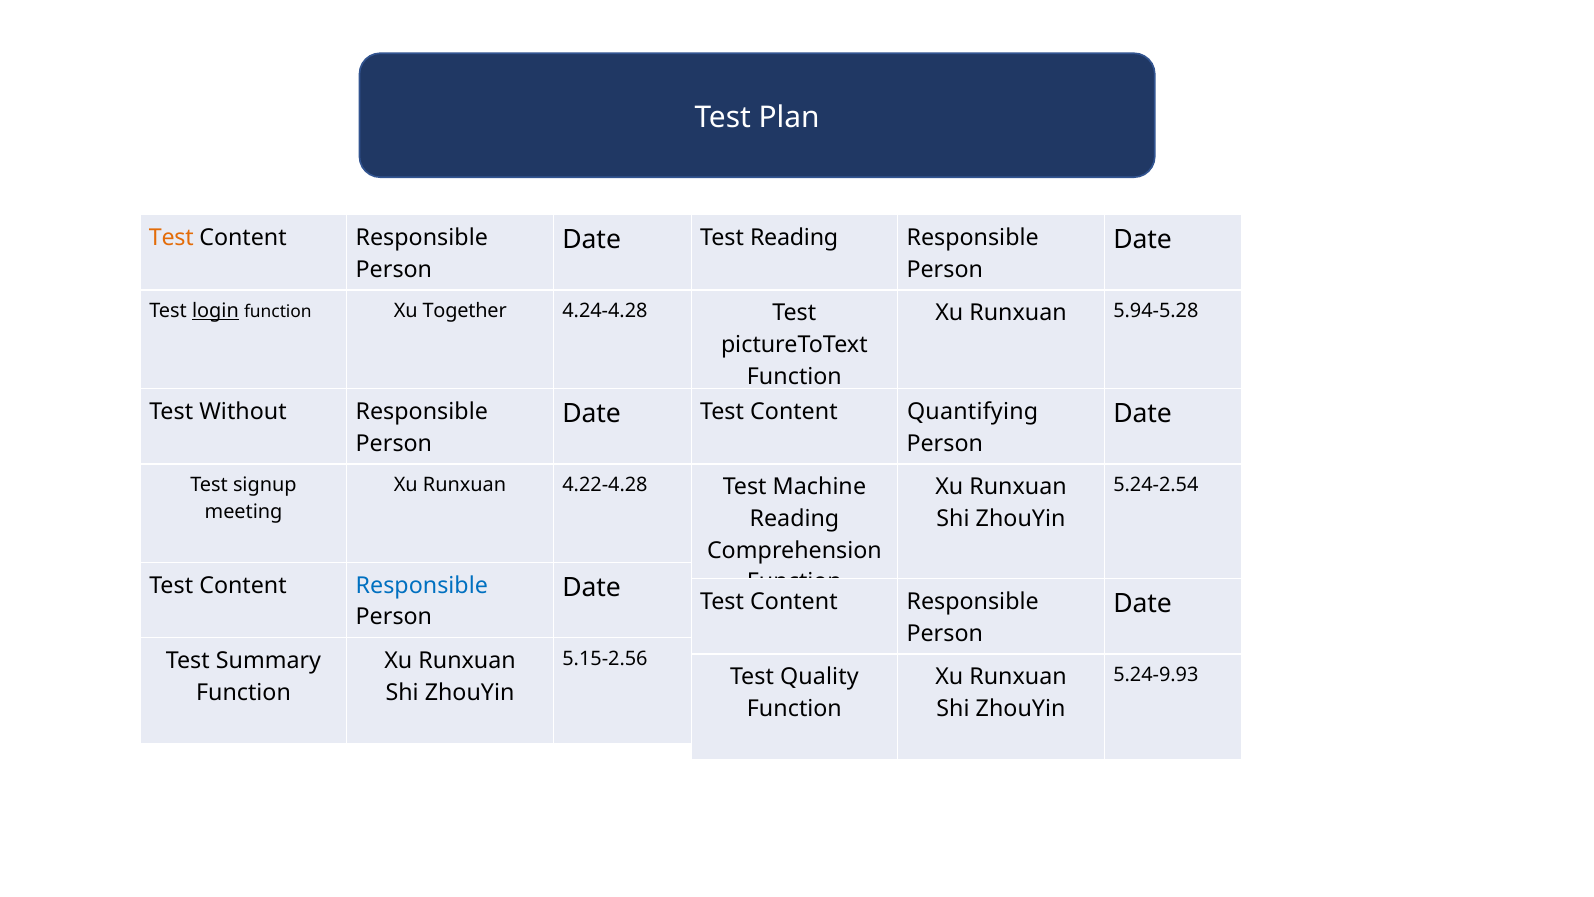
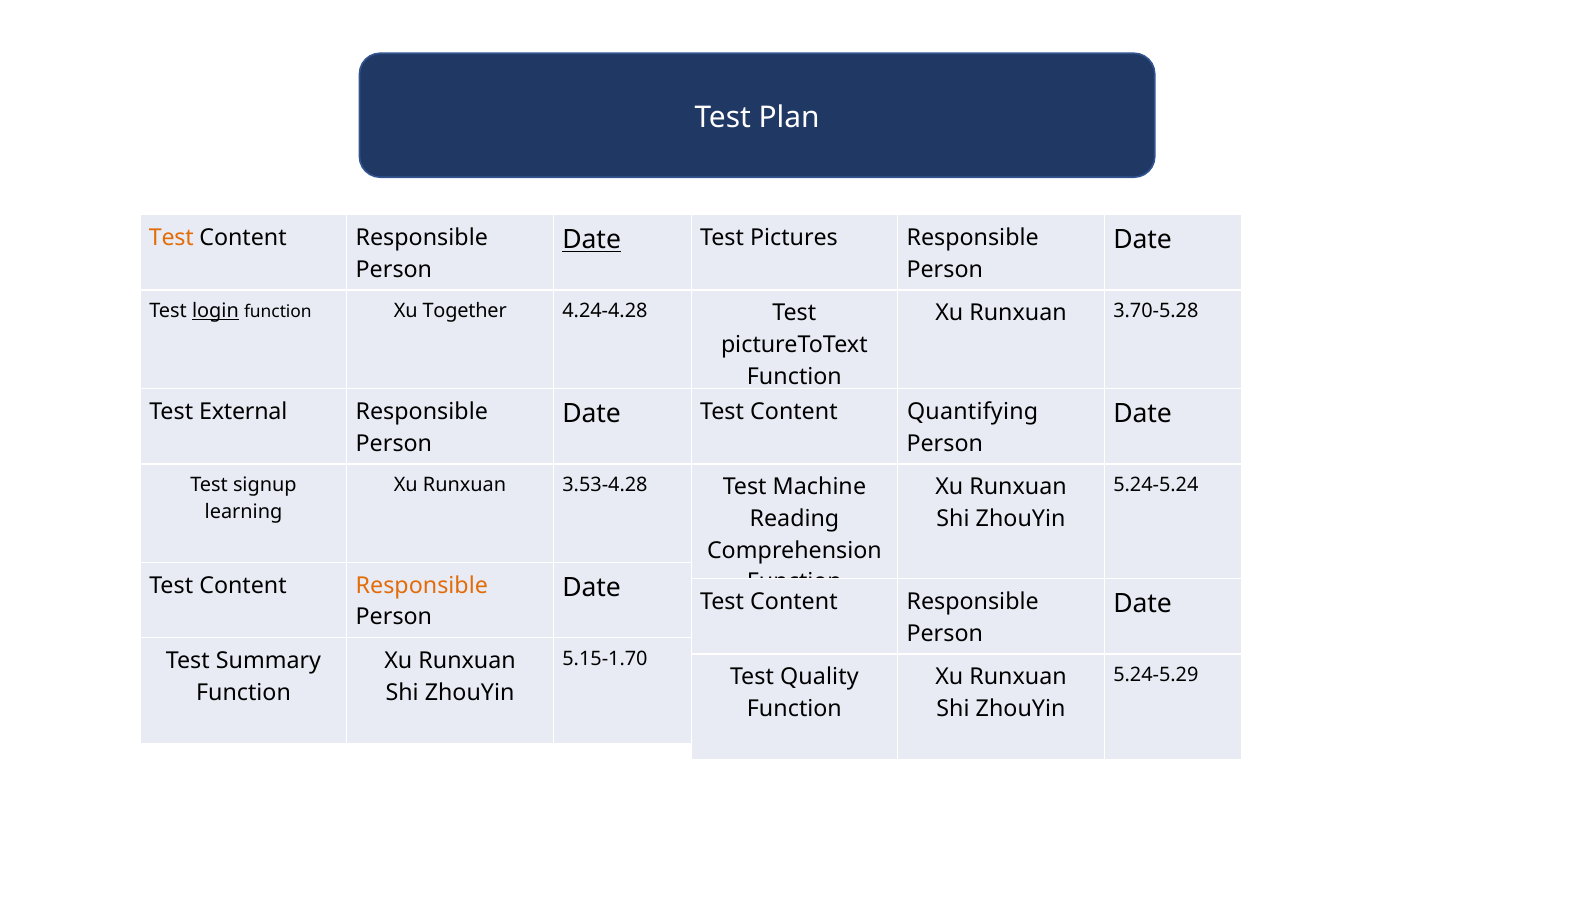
Test Reading: Reading -> Pictures (794, 238)
Date underline: none -> present (592, 240)
5.94-5.28: 5.94-5.28 -> 3.70-5.28 (1156, 311)
Without: Without -> External (243, 412)
4.22-4.28: 4.22-4.28 -> 3.53-4.28 (605, 484)
5.24-2.54: 5.24-2.54 -> 5.24-5.24 (1156, 484)
meeting: meeting -> learning (244, 511)
Responsible colour: blue -> orange (422, 585)
5.15-2.56: 5.15-2.56 -> 5.15-1.70 (605, 658)
5.24-9.93: 5.24-9.93 -> 5.24-5.29 (1156, 674)
